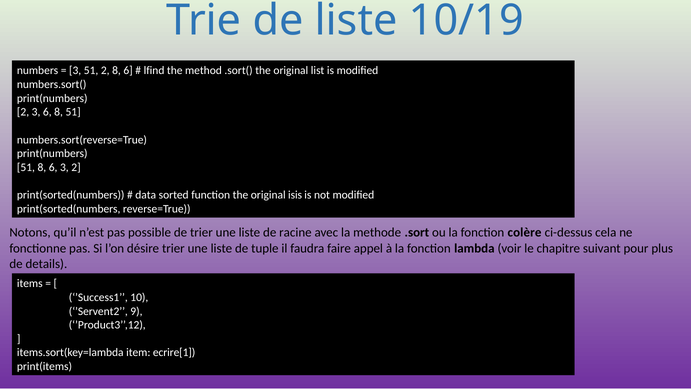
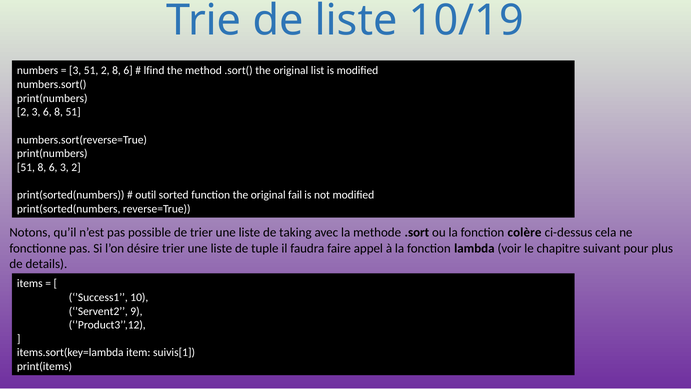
data: data -> outil (146, 195)
isis: isis -> fail (295, 195)
racine: racine -> taking (295, 233)
ecrire[1: ecrire[1 -> suivis[1 (174, 352)
